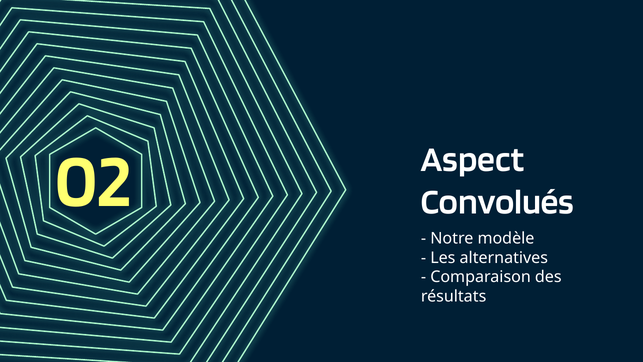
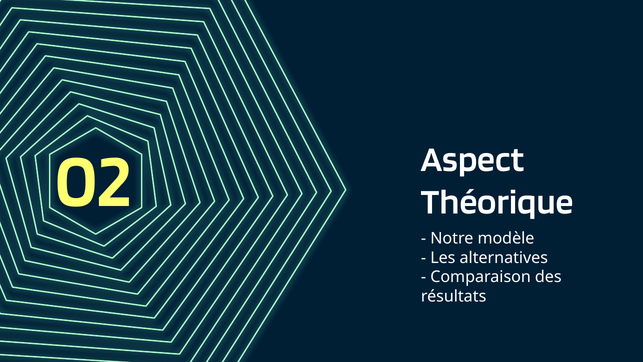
Convolués: Convolués -> Théorique (497, 202)
